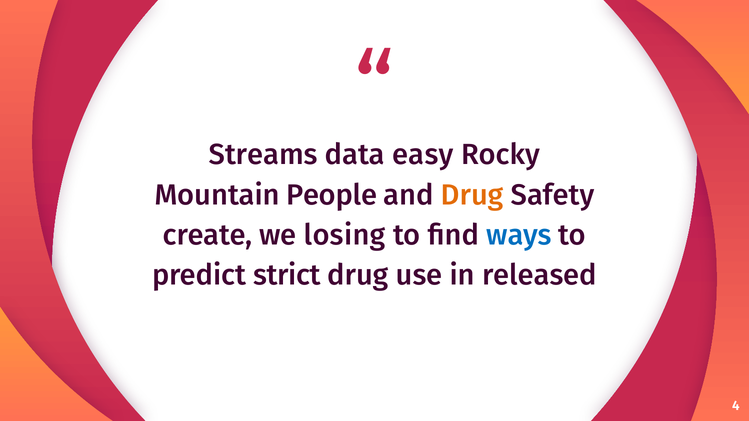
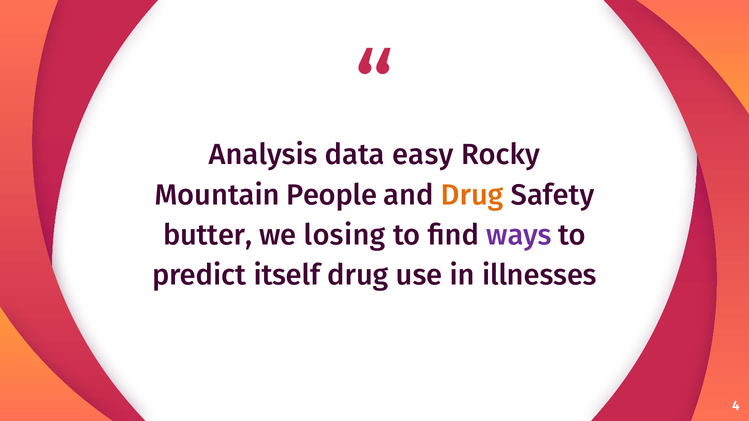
Streams: Streams -> Analysis (263, 155)
create: create -> butter (208, 235)
ways colour: blue -> purple (519, 235)
strict: strict -> itself (287, 276)
released: released -> illnesses (539, 276)
